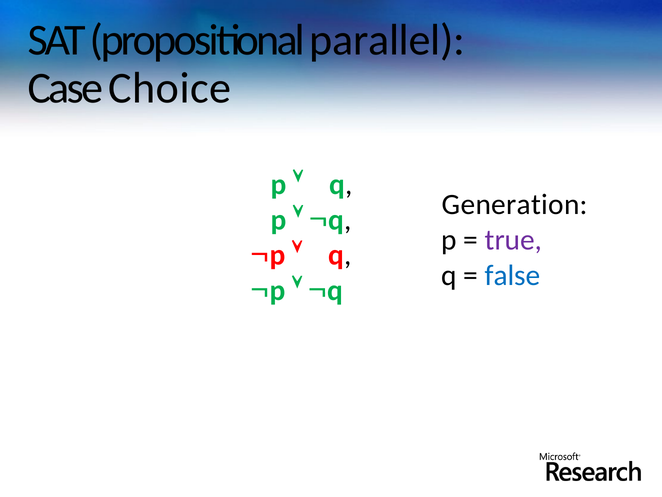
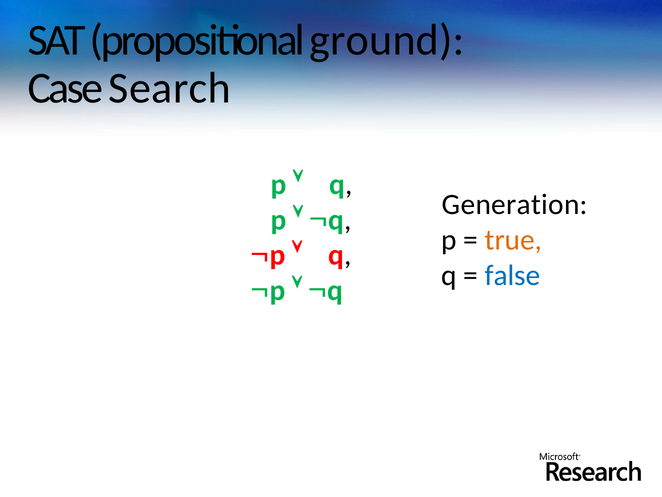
parallel: parallel -> ground (387, 40)
Choice: Choice -> Search (170, 88)
true colour: purple -> orange (514, 240)
